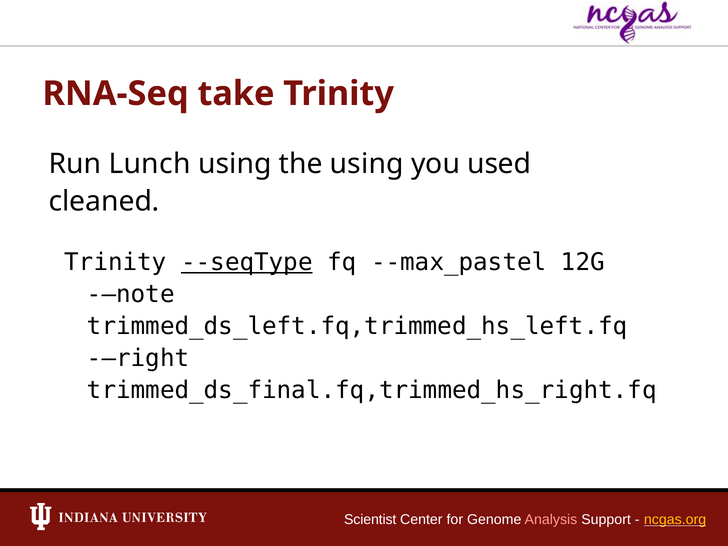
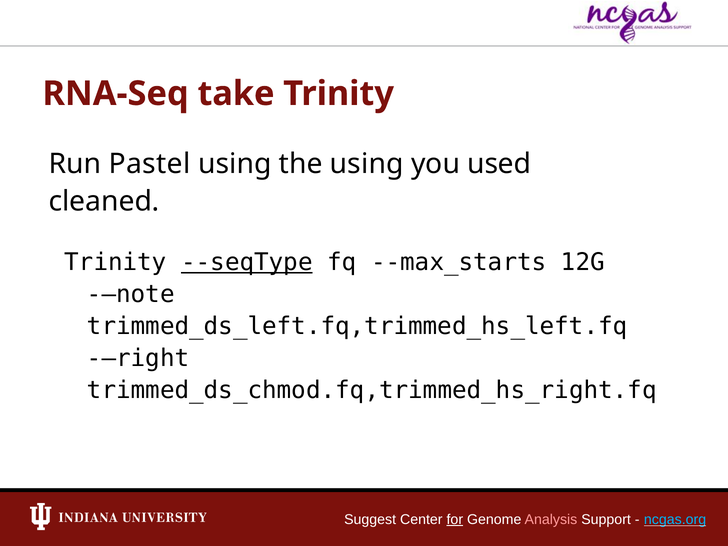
Lunch: Lunch -> Pastel (150, 164)
--max_pastel: --max_pastel -> --max_starts (459, 262)
trimmed_ds_final.fq,trimmed_hs_right.fq: trimmed_ds_final.fq,trimmed_hs_right.fq -> trimmed_ds_chmod.fq,trimmed_hs_right.fq (372, 390)
Scientist: Scientist -> Suggest (370, 520)
for underline: none -> present (455, 520)
ncgas.org colour: yellow -> light blue (675, 520)
